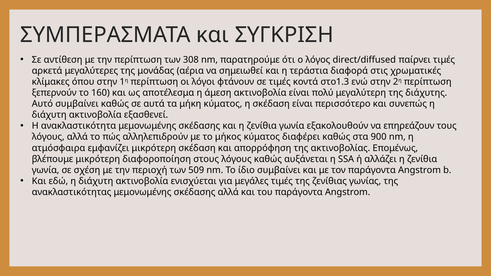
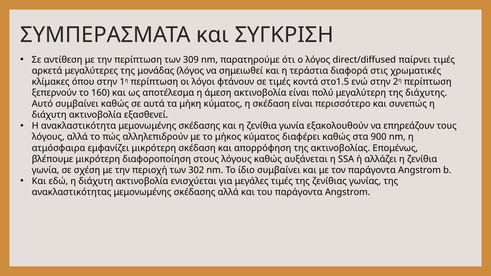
308: 308 -> 309 (191, 60)
μονάδας αέρια: αέρια -> λόγος (190, 71)
στο1.3: στο1.3 -> στο1.5 (335, 82)
509: 509 -> 302 (196, 170)
